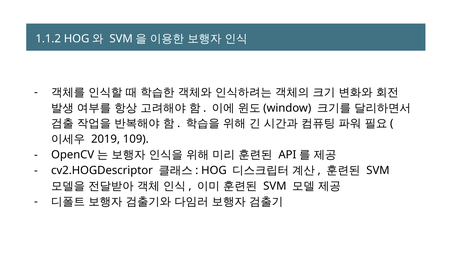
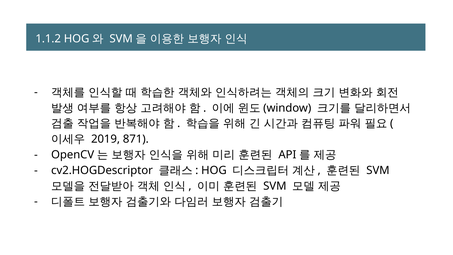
109: 109 -> 871 (136, 139)
